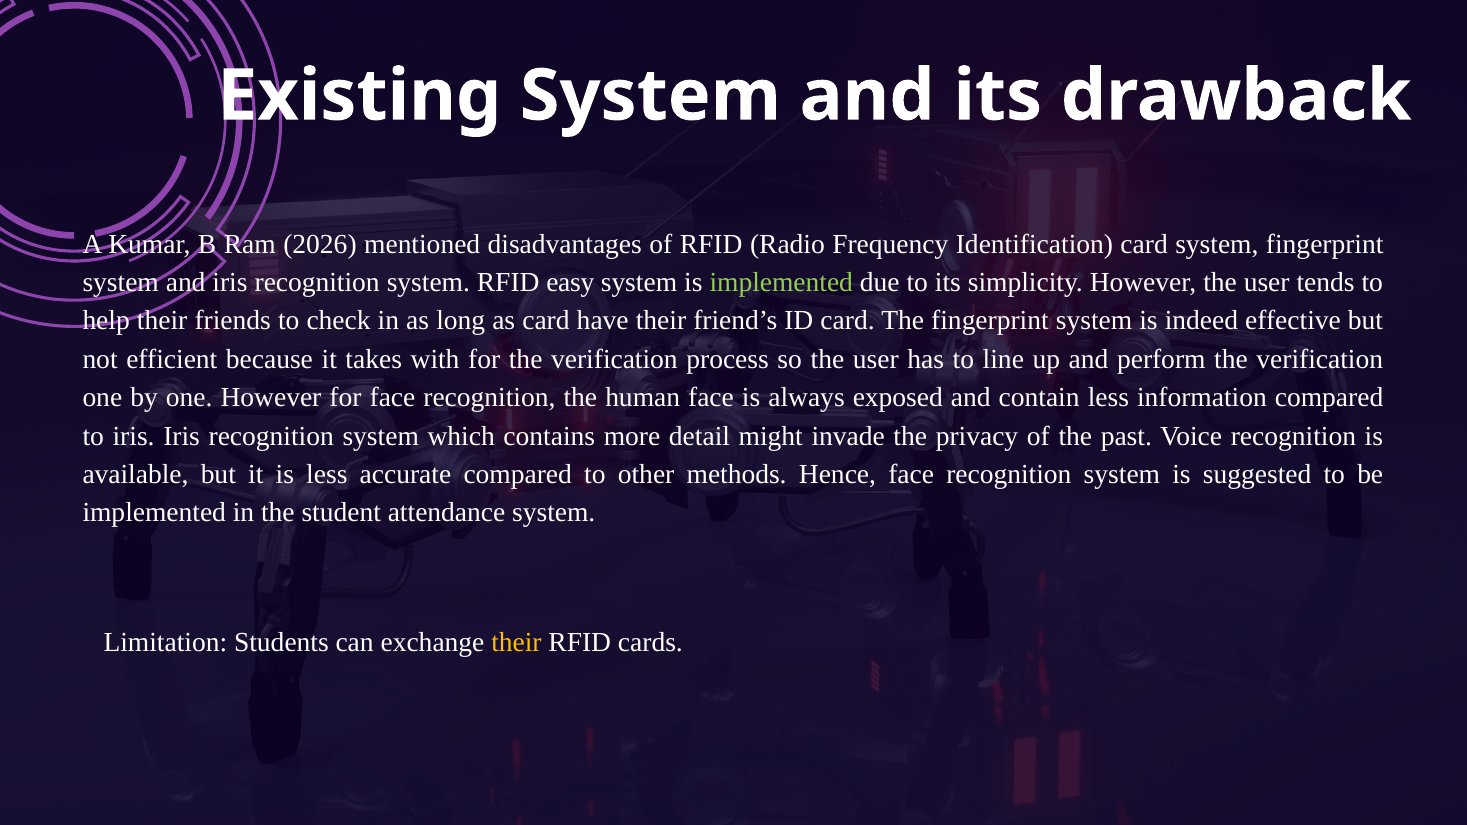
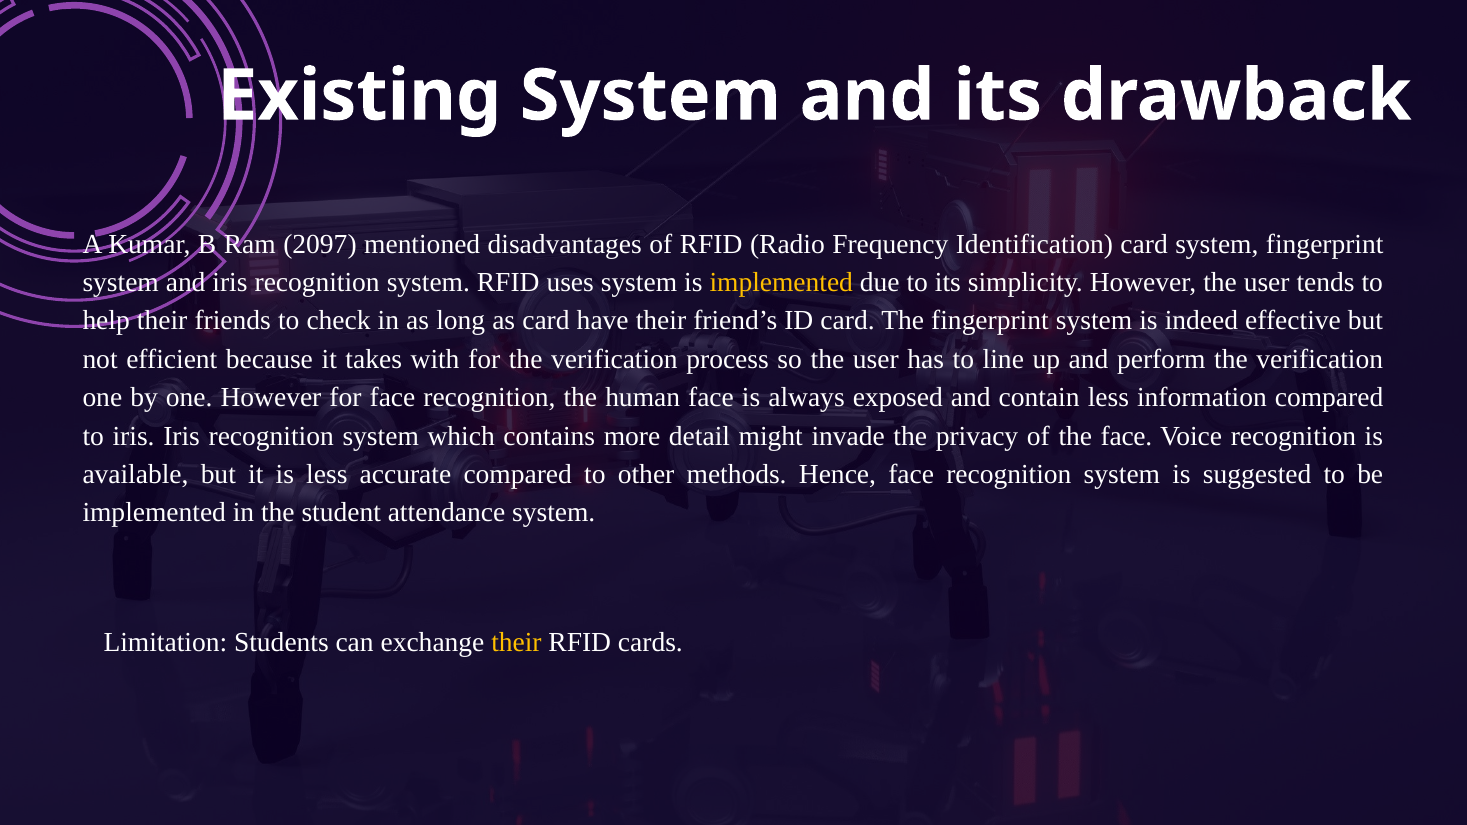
2026: 2026 -> 2097 (320, 244)
easy: easy -> uses (570, 283)
implemented colour: light green -> yellow (781, 283)
the past: past -> face (1126, 436)
